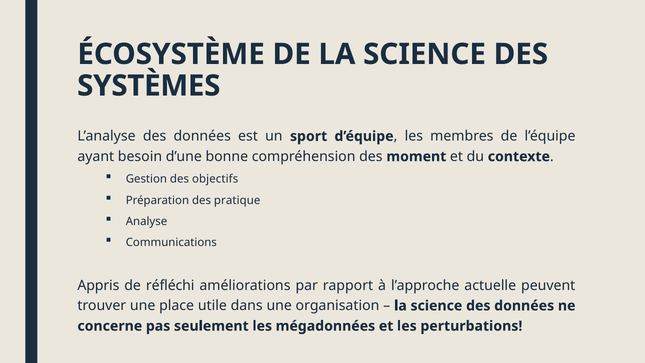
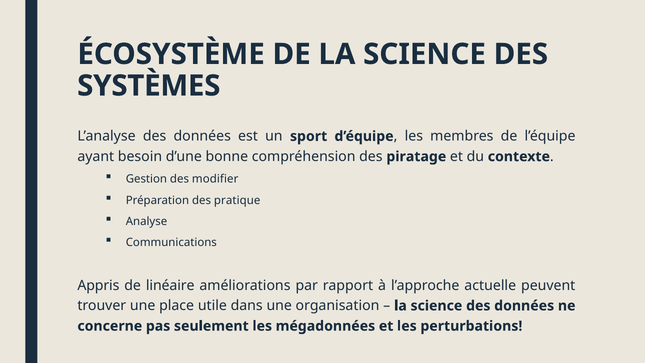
moment: moment -> piratage (416, 156)
objectifs: objectifs -> modifier (215, 179)
réfléchi: réfléchi -> linéaire (170, 285)
